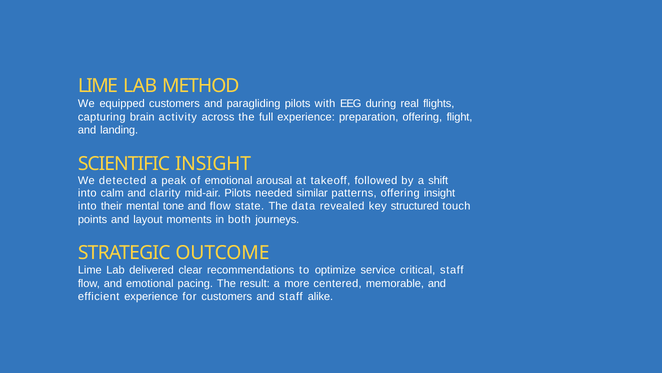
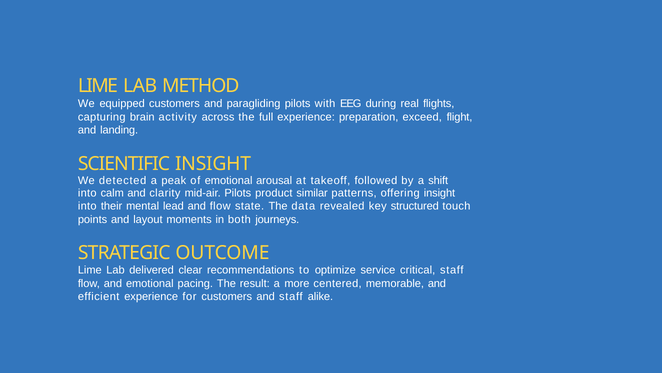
preparation offering: offering -> exceed (422, 117)
needed: needed -> product (274, 193)
tone: tone -> lead (173, 206)
